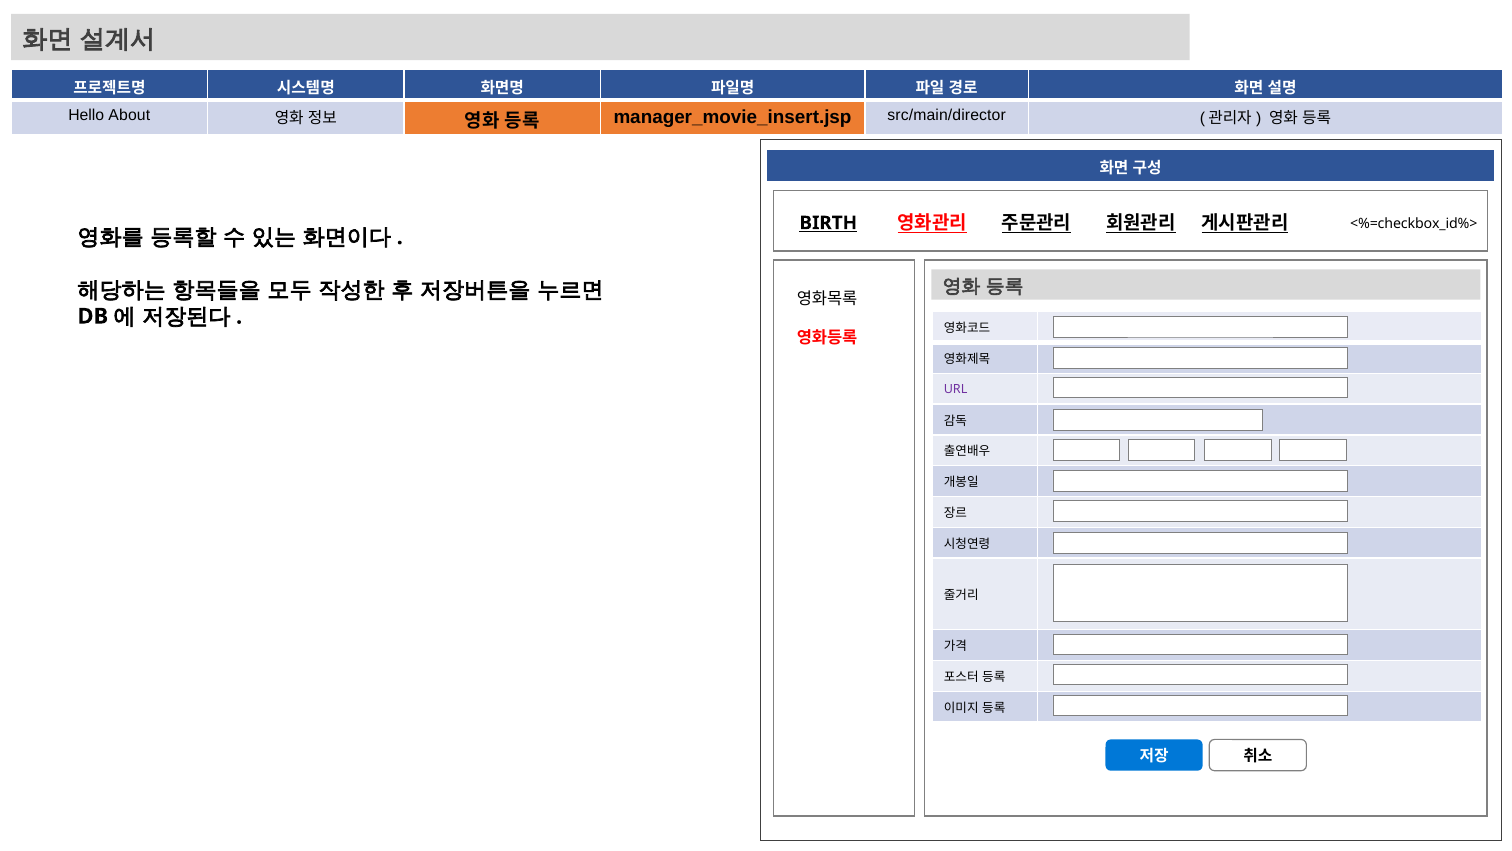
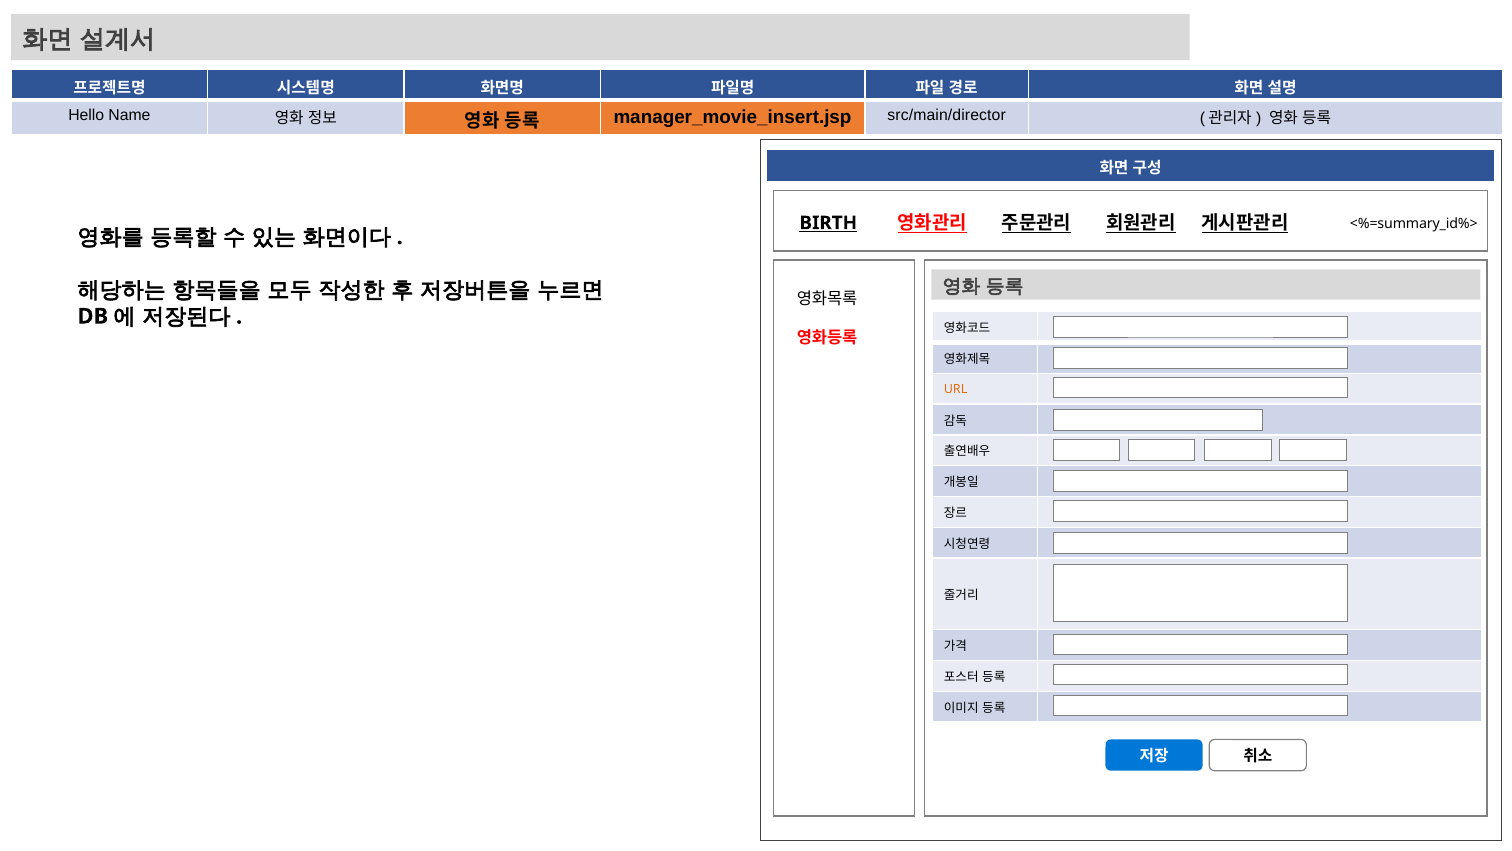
About: About -> Name (129, 115)
<%=checkbox_id%>: <%=checkbox_id%> -> <%=summary_id%> (1414, 224)
URL colour: purple -> orange (956, 389)
